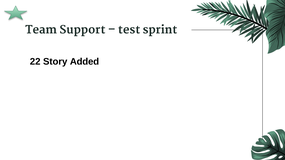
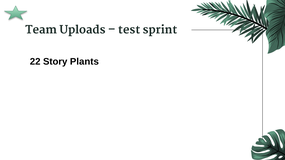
Support: Support -> Uploads (82, 30)
Added: Added -> Plants (84, 62)
